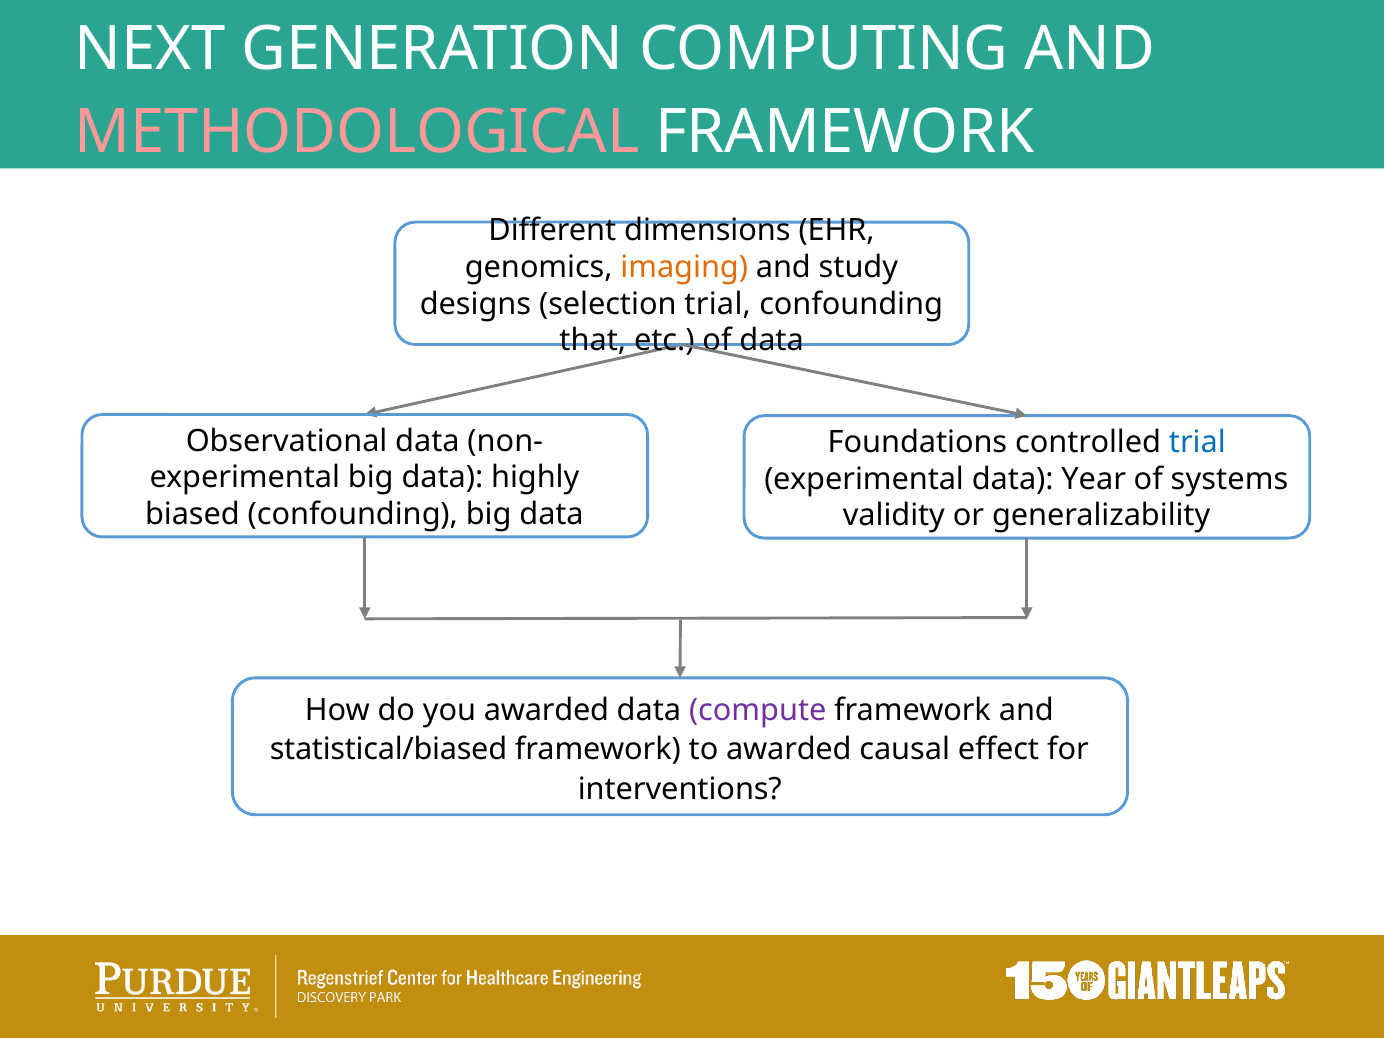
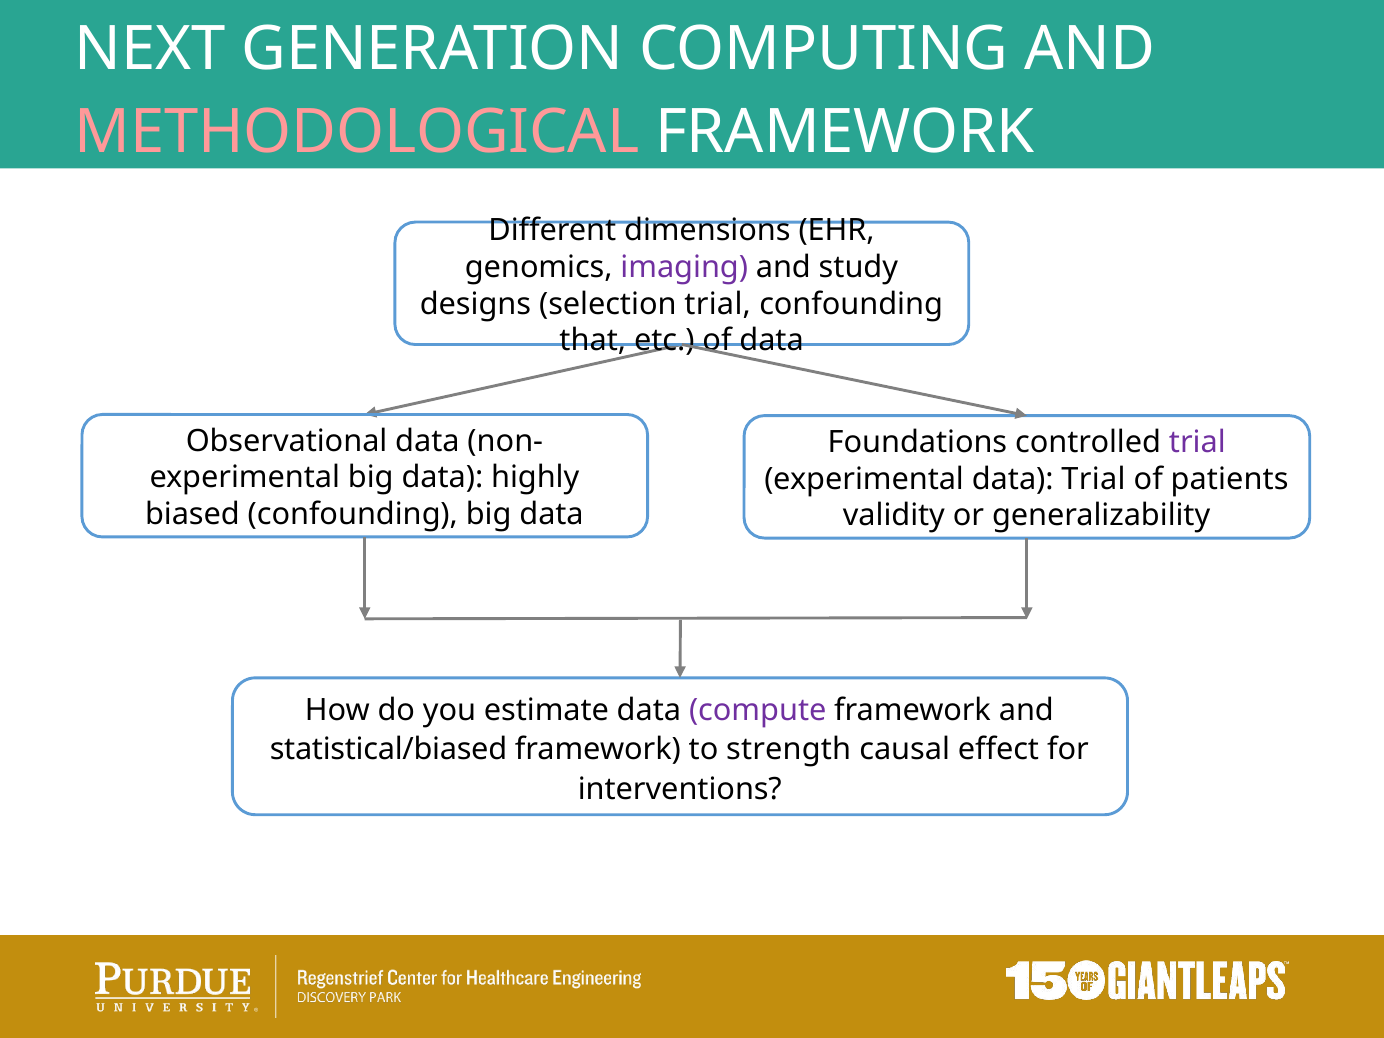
imaging colour: orange -> purple (684, 267)
trial colour: blue -> purple (1197, 442)
data Year: Year -> Trial (1093, 479)
systems: systems -> patients (1230, 479)
you awarded: awarded -> estimate (546, 710)
to awarded: awarded -> strength (789, 750)
